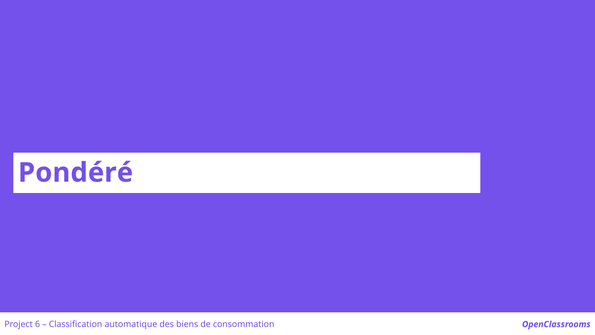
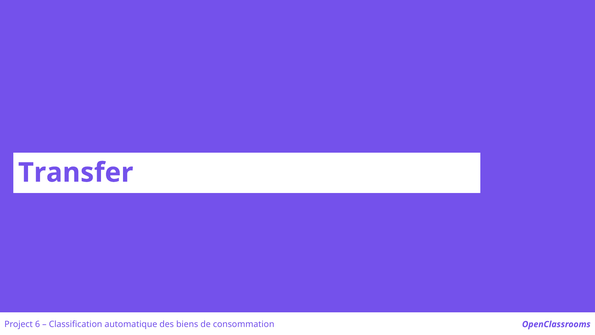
Pondéré: Pondéré -> Transfer (76, 173)
